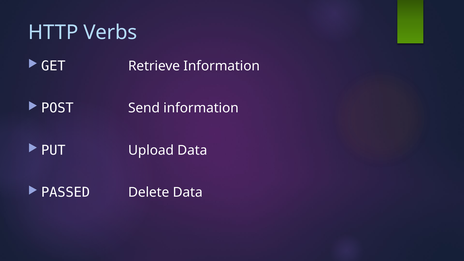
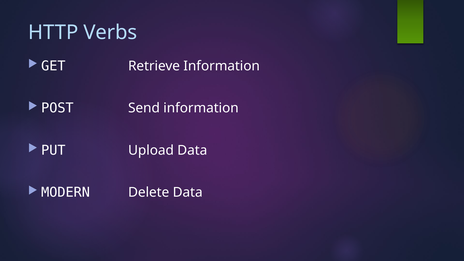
PASSED: PASSED -> MODERN (66, 192)
